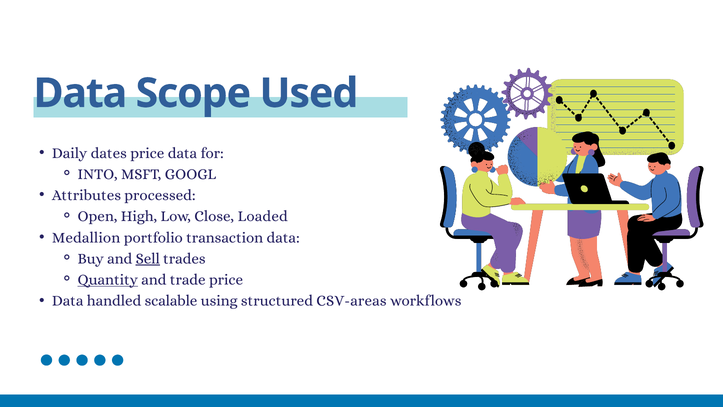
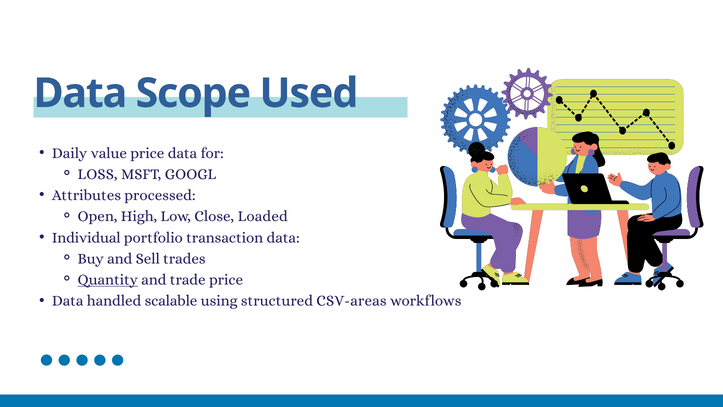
dates: dates -> value (109, 153)
INTO: INTO -> LOSS (98, 174)
Medallion: Medallion -> Individual (86, 237)
Sell underline: present -> none (148, 258)
